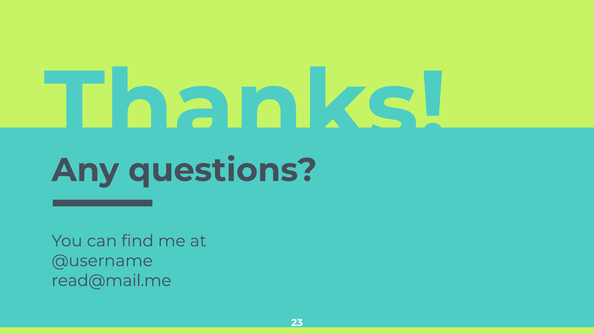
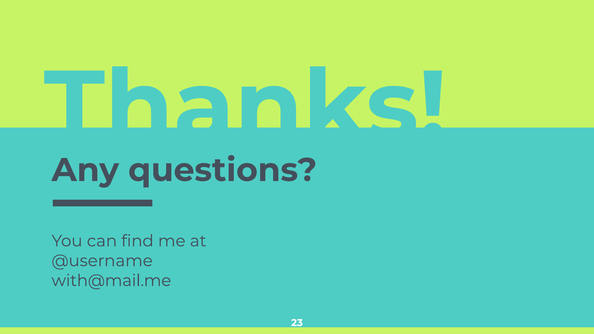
read@mail.me: read@mail.me -> with@mail.me (111, 281)
